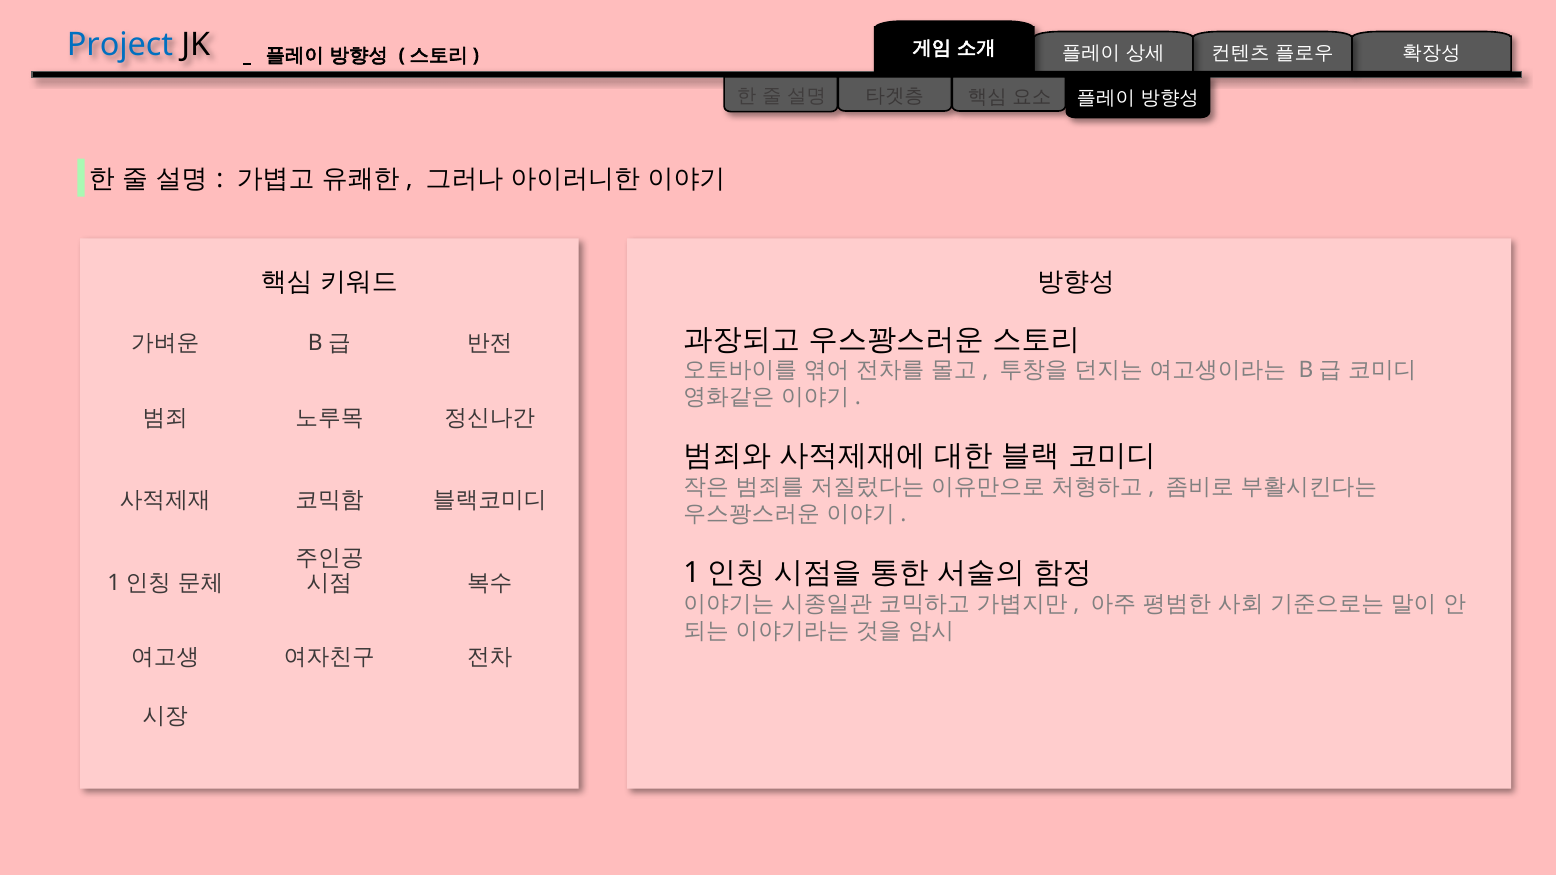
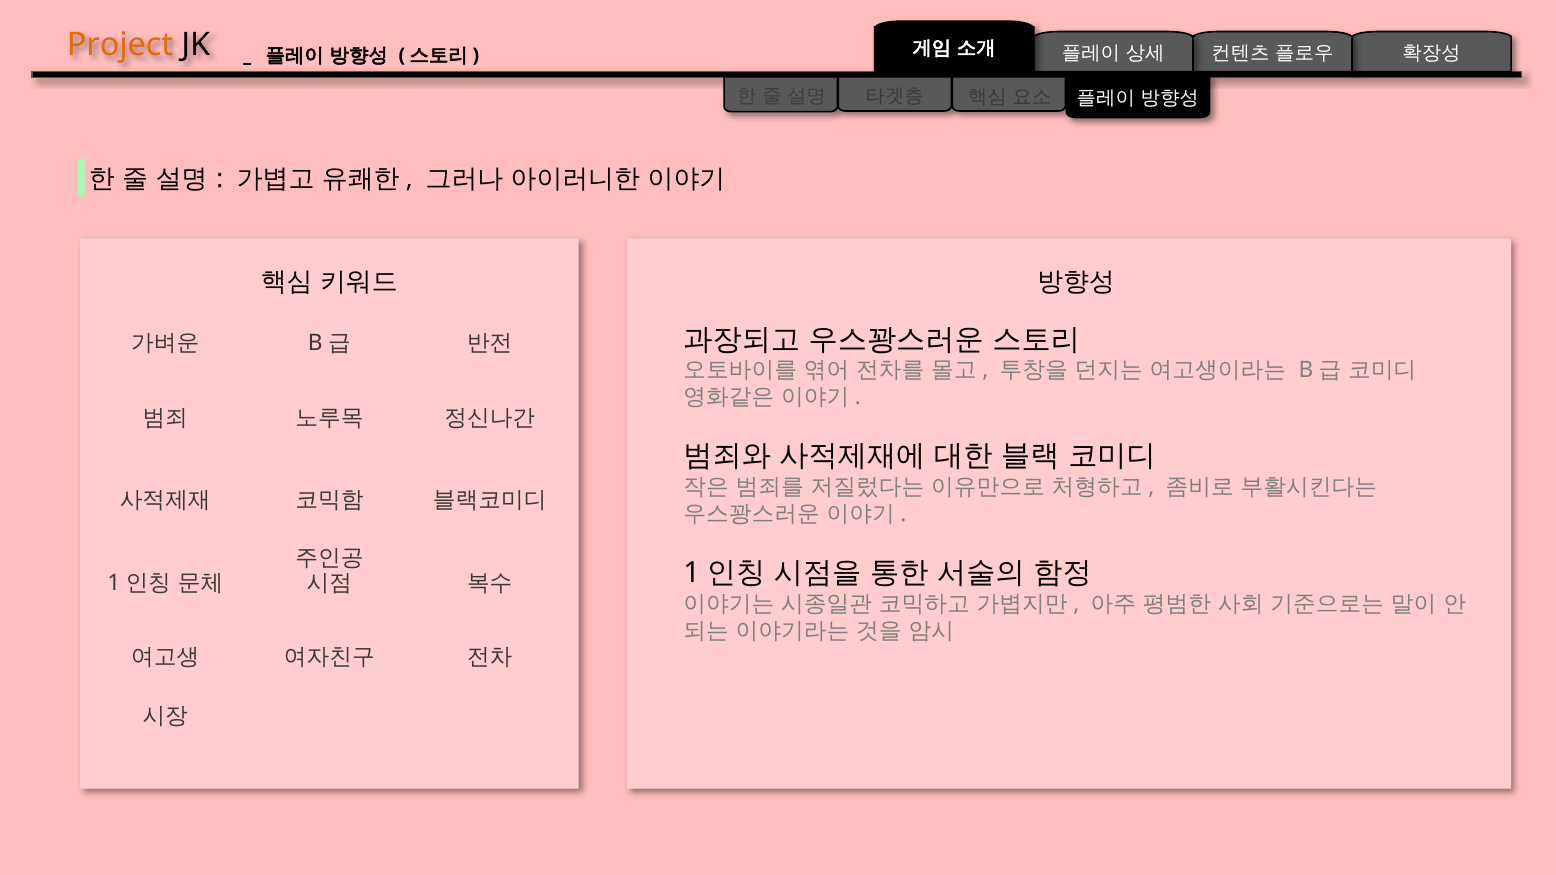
Project colour: blue -> orange (120, 45)
